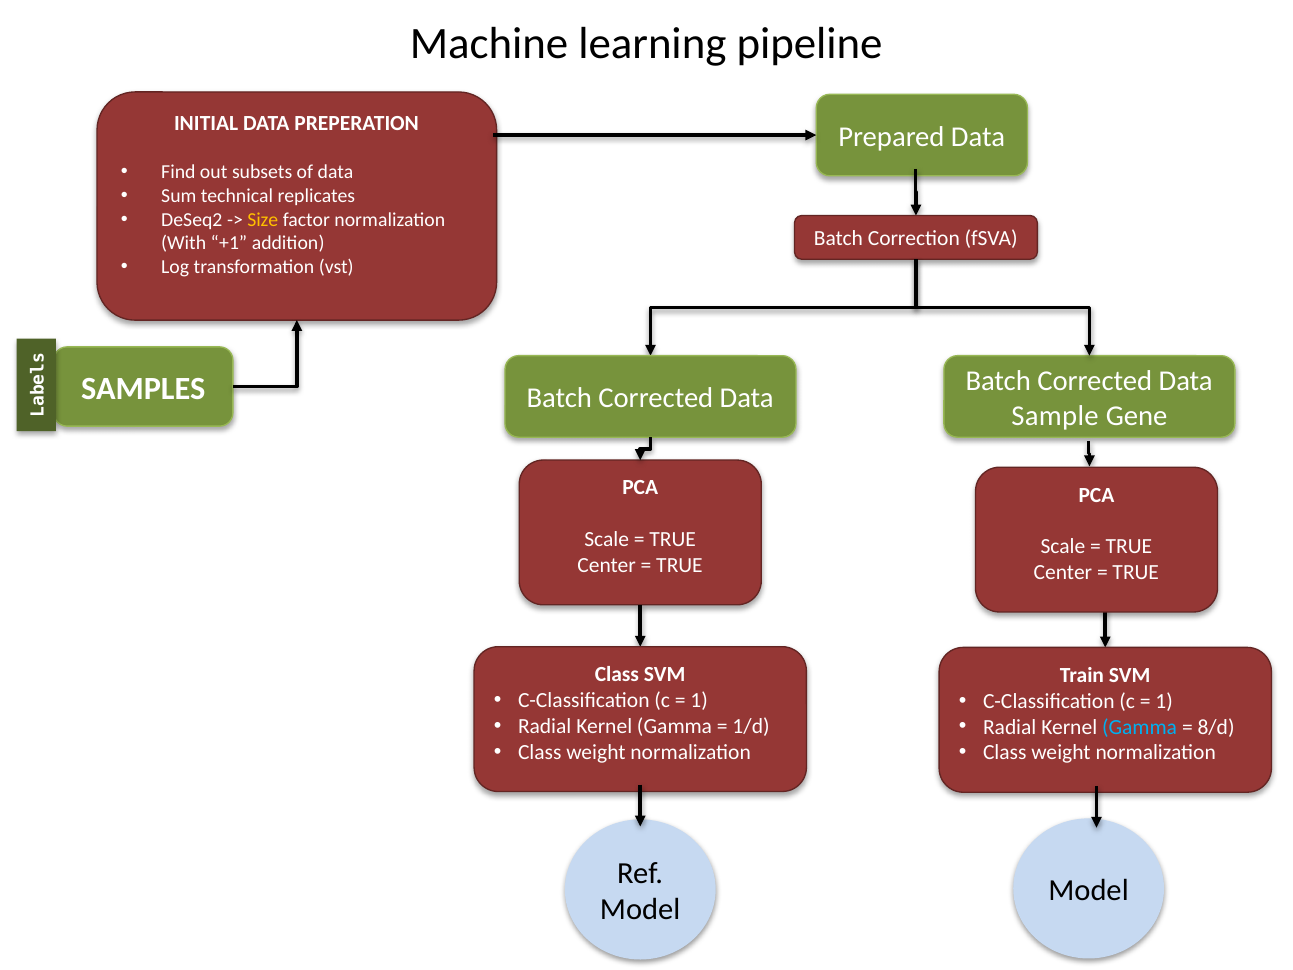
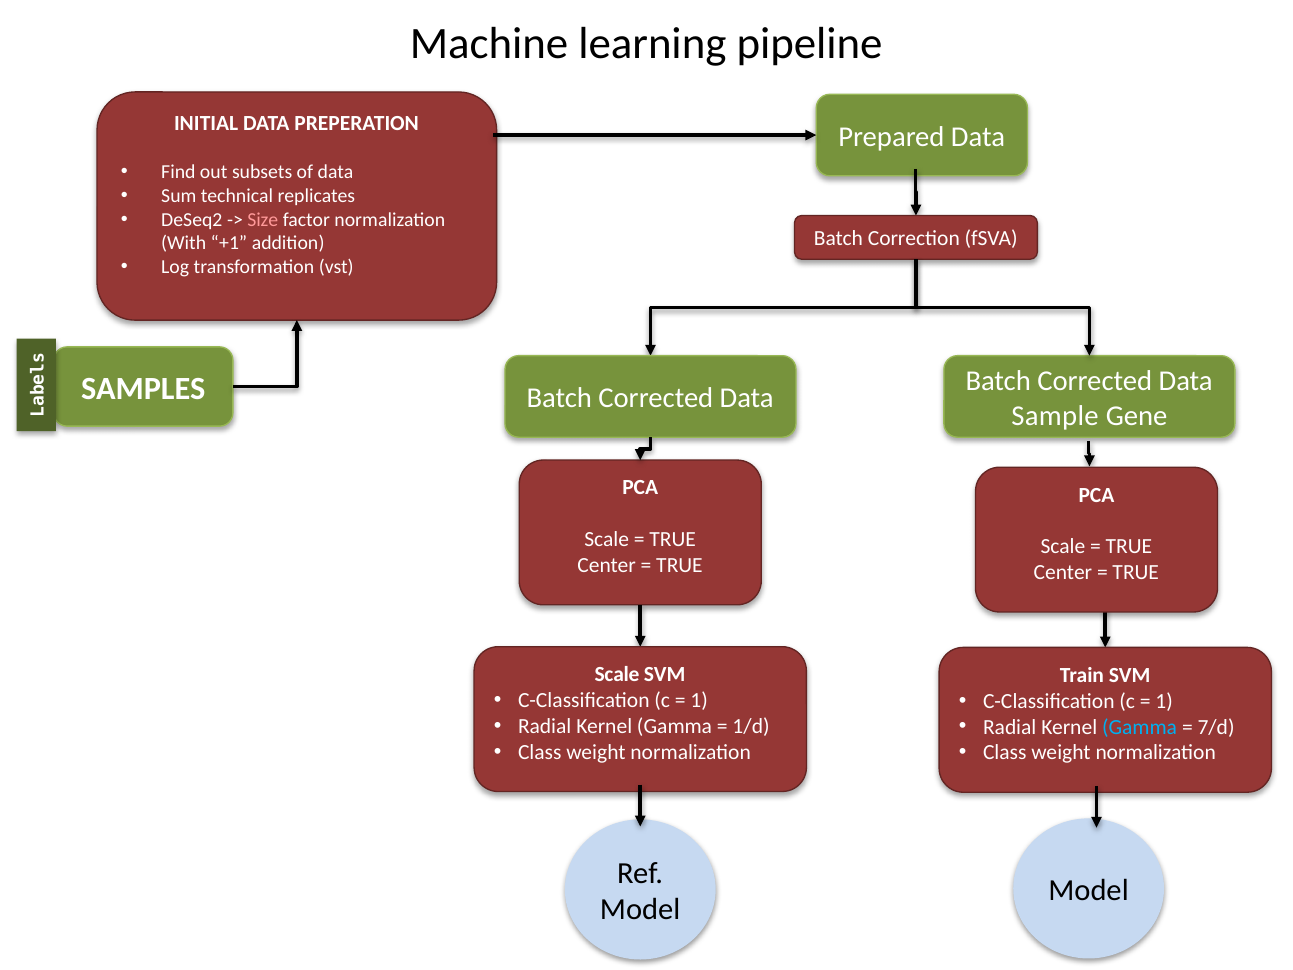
Size colour: yellow -> pink (263, 220)
Class: Class -> Scale (617, 674)
8/d: 8/d -> 7/d (1216, 727)
